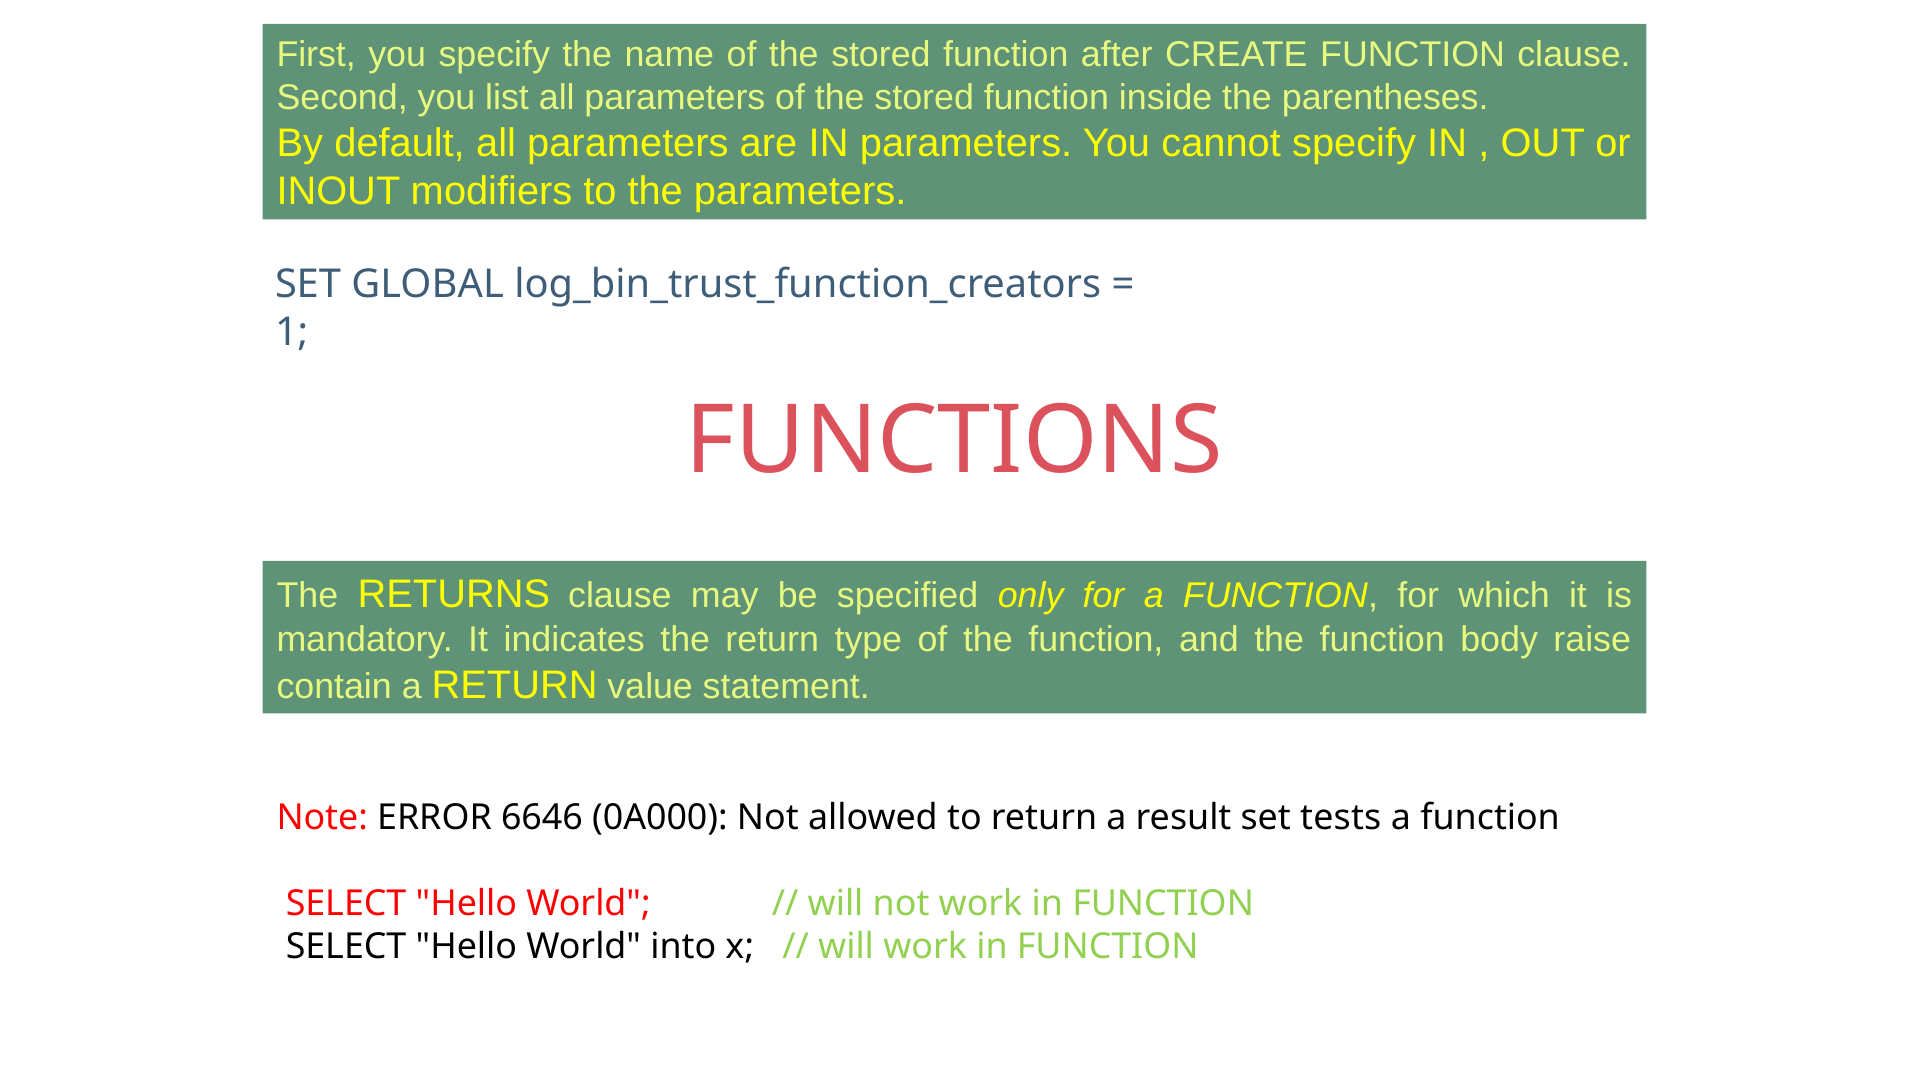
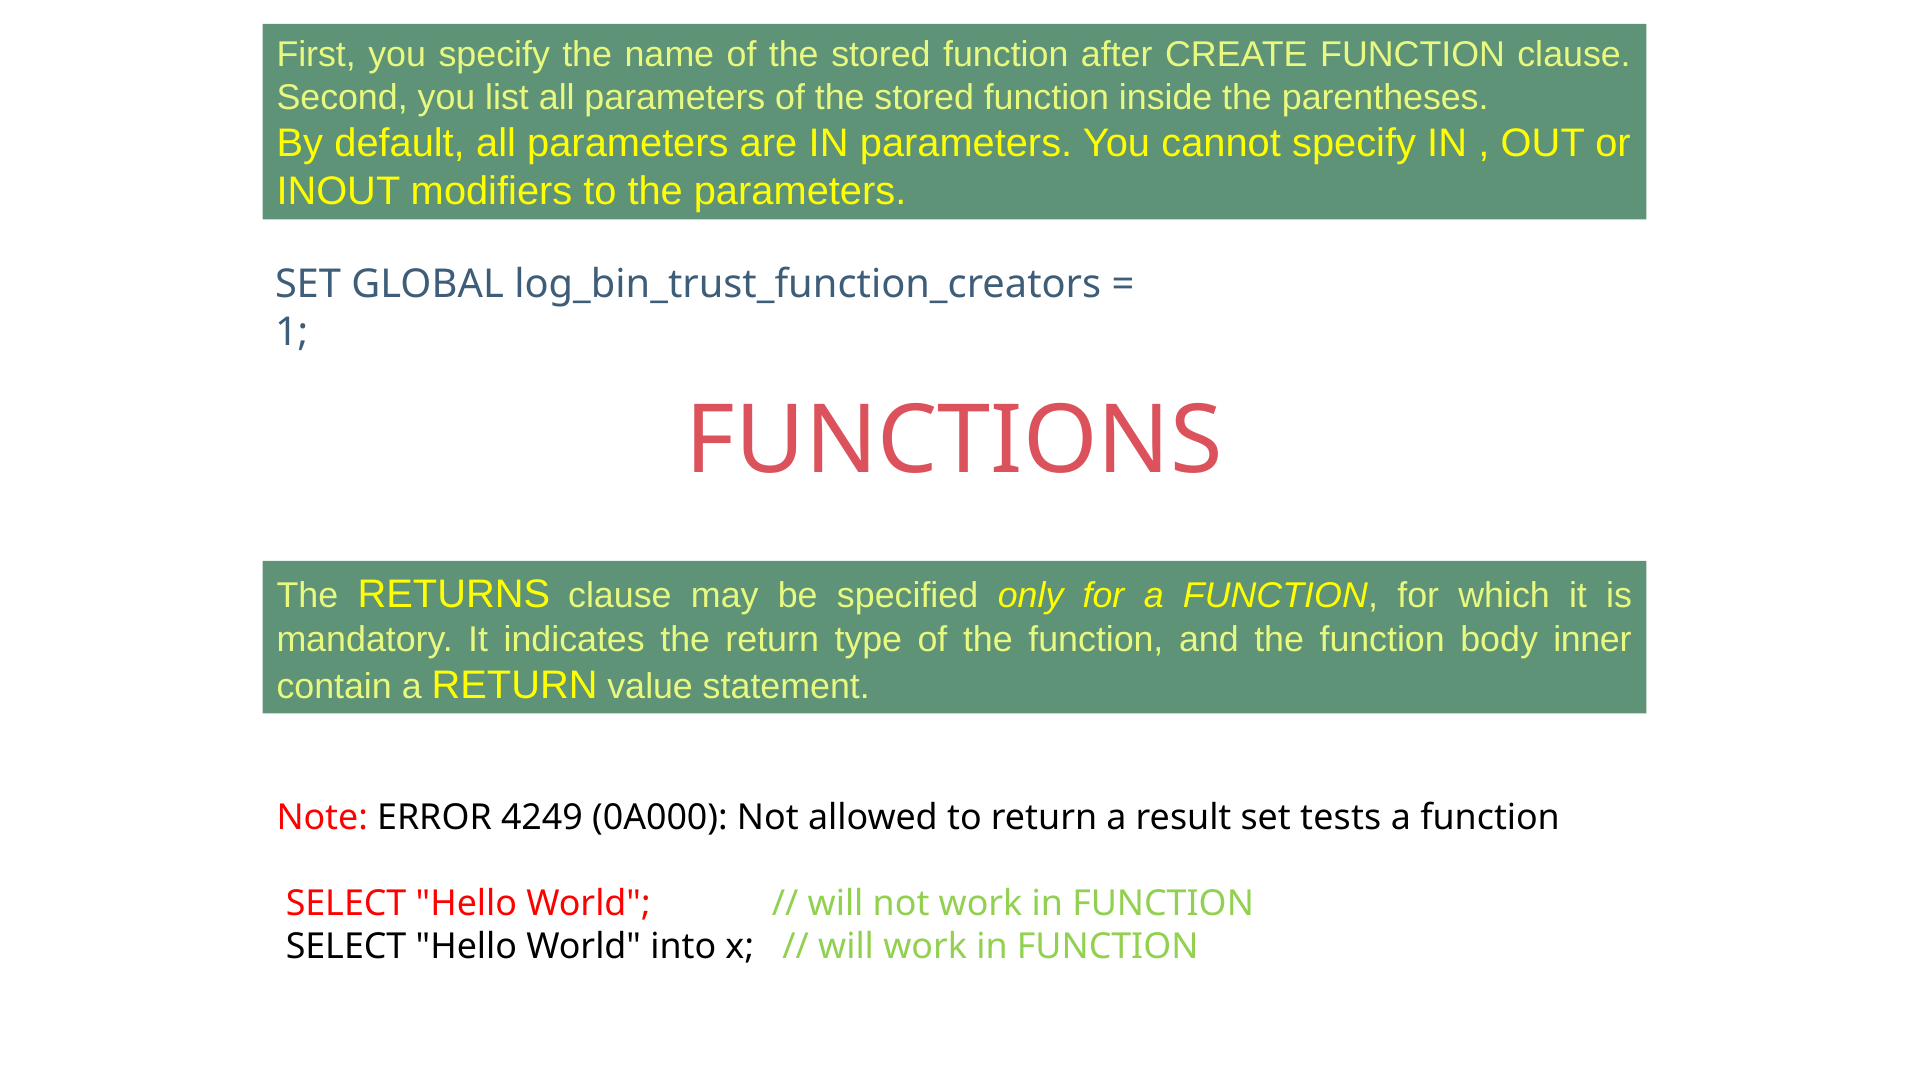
raise: raise -> inner (1592, 639)
6646: 6646 -> 4249 (542, 818)
